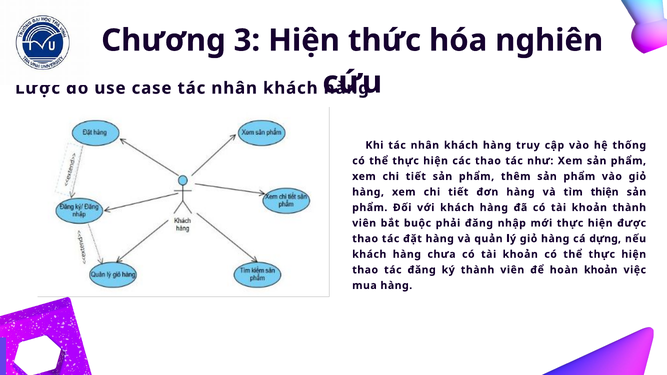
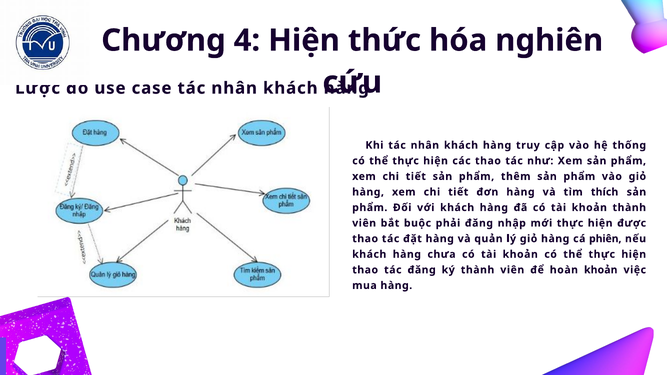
3: 3 -> 4 (247, 40)
thiện: thiện -> thích (605, 192)
dựng: dựng -> phiên (605, 239)
